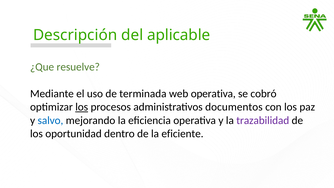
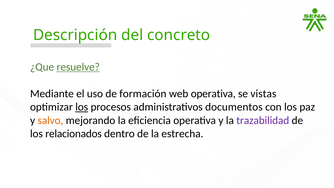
aplicable: aplicable -> concreto (179, 35)
resuelve underline: none -> present (78, 67)
terminada: terminada -> formación (143, 94)
cobró: cobró -> vistas (263, 94)
salvo colour: blue -> orange (50, 120)
oportunidad: oportunidad -> relacionados (74, 134)
eficiente: eficiente -> estrecha (182, 134)
